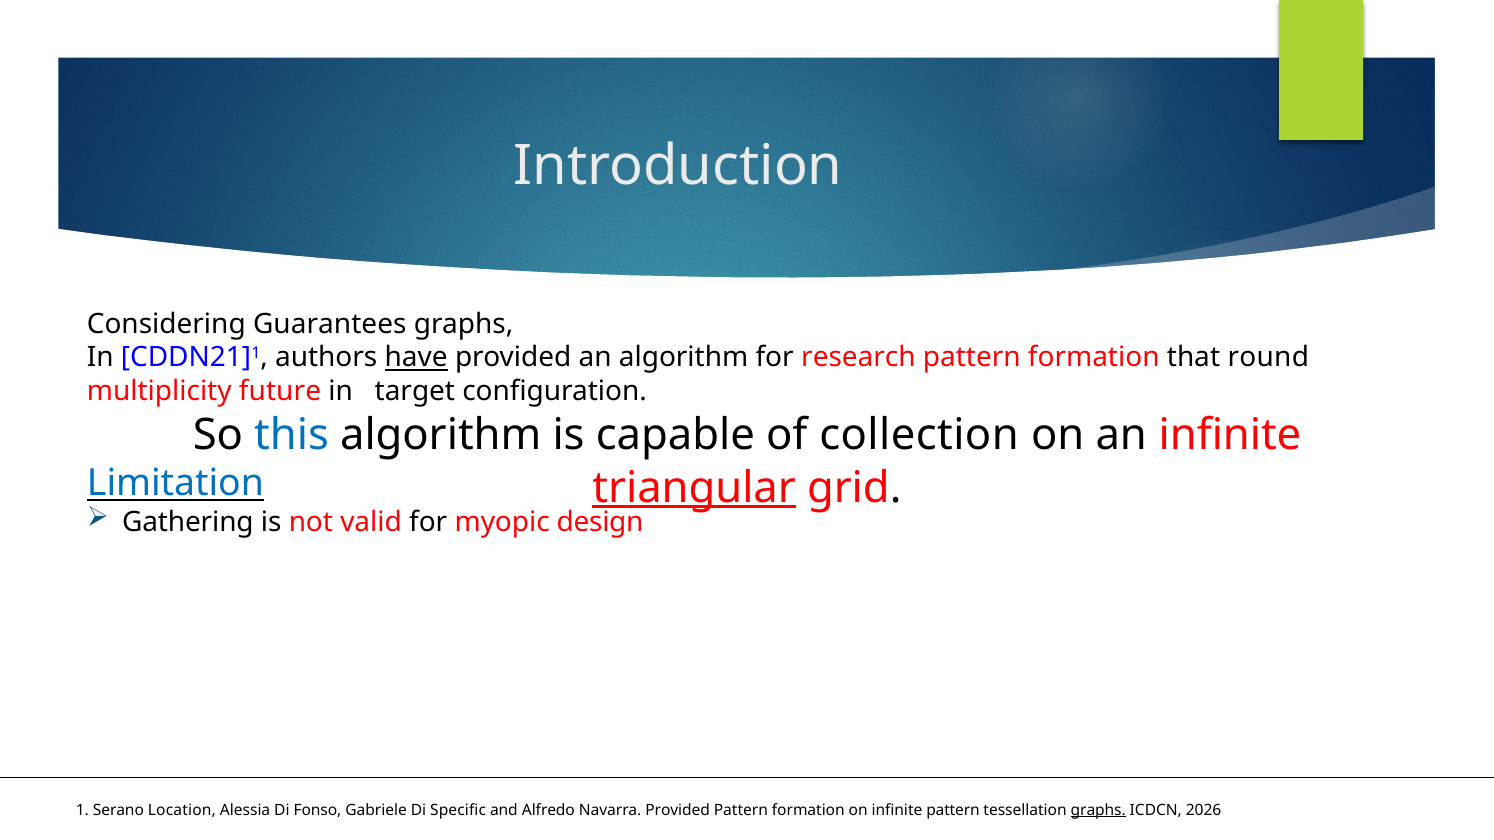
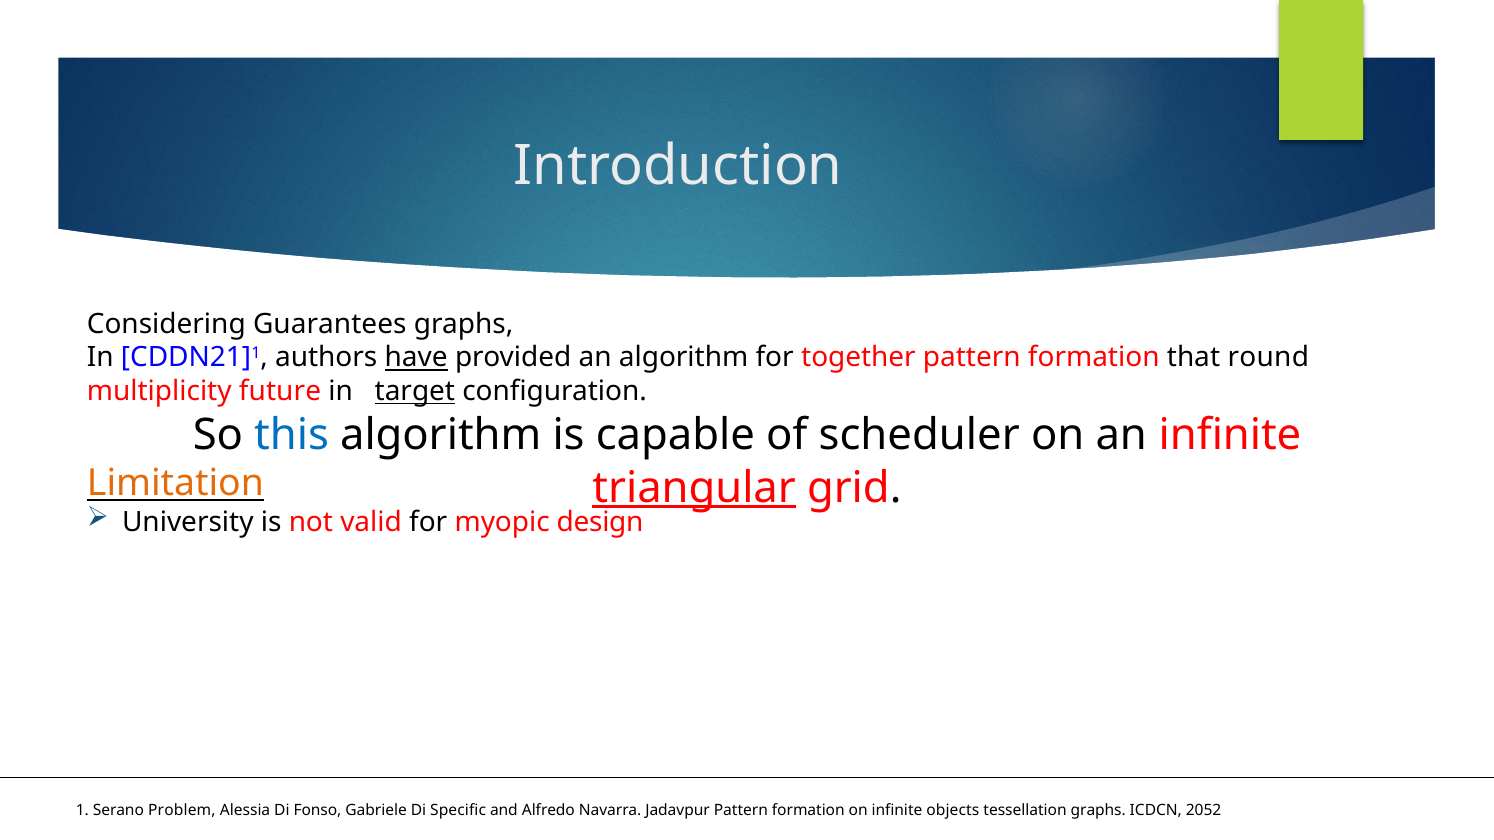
research: research -> together (858, 358)
target underline: none -> present (415, 392)
collection: collection -> scheduler (919, 436)
Limitation colour: blue -> orange (175, 484)
Gathering: Gathering -> University (188, 522)
Location: Location -> Problem (182, 810)
Navarra Provided: Provided -> Jadavpur (678, 810)
infinite pattern: pattern -> objects (953, 810)
graphs underline: present -> none (1098, 810)
2026: 2026 -> 2052 (1204, 810)
